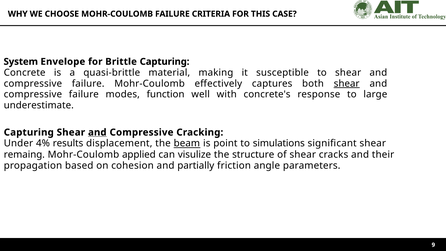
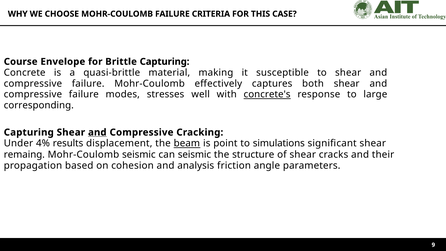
System: System -> Course (21, 62)
shear underline: present -> none (347, 83)
function: function -> stresses (166, 94)
concrete's underline: none -> present (267, 94)
underestimate: underestimate -> corresponding (39, 105)
Mohr-Coulomb applied: applied -> seismic (139, 154)
can visulize: visulize -> seismic (194, 154)
partially: partially -> analysis (196, 166)
